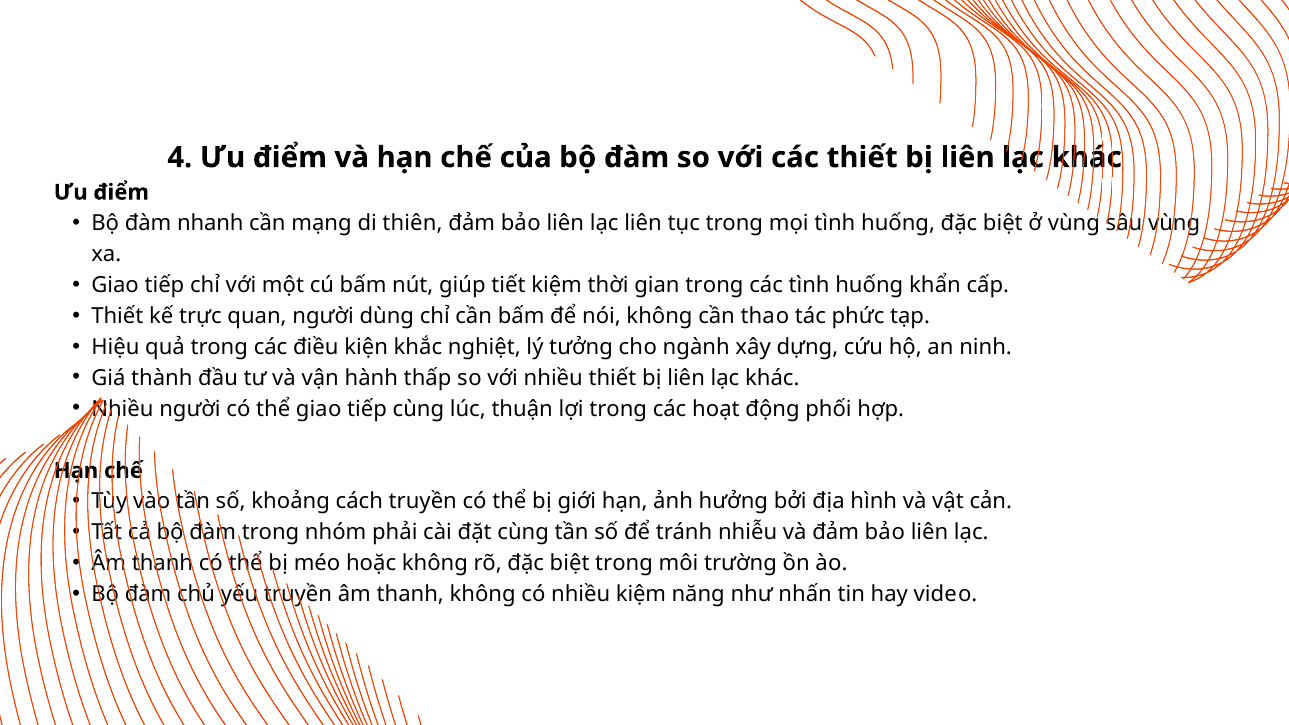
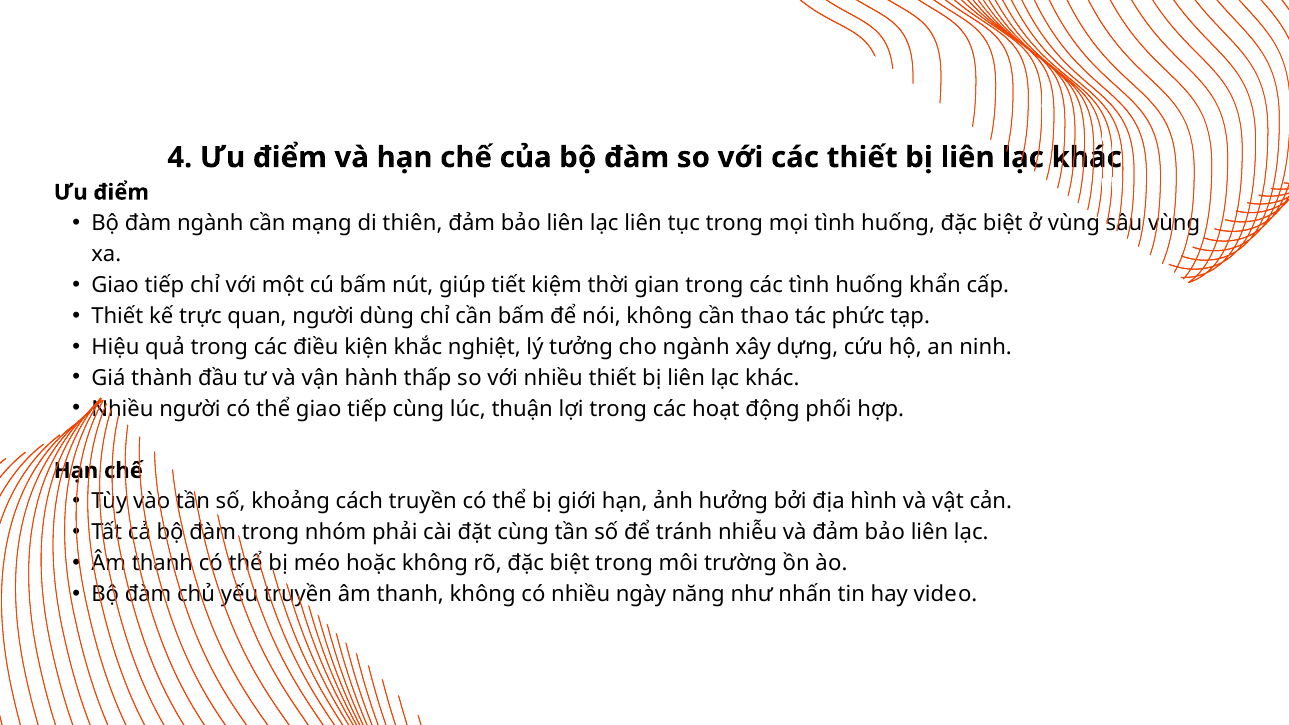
đàm nhanh: nhanh -> ngành (210, 223)
nhiều kiệm: kiệm -> ngày (641, 594)
